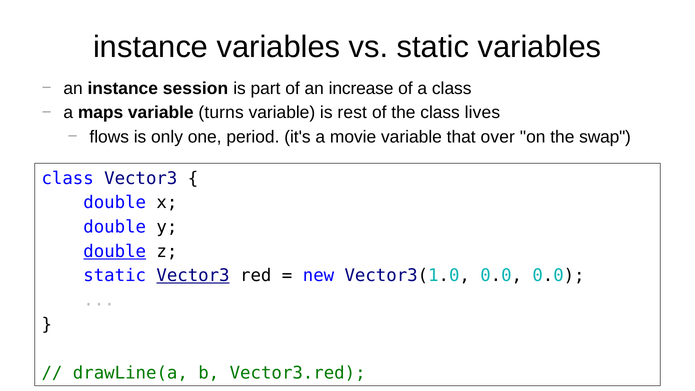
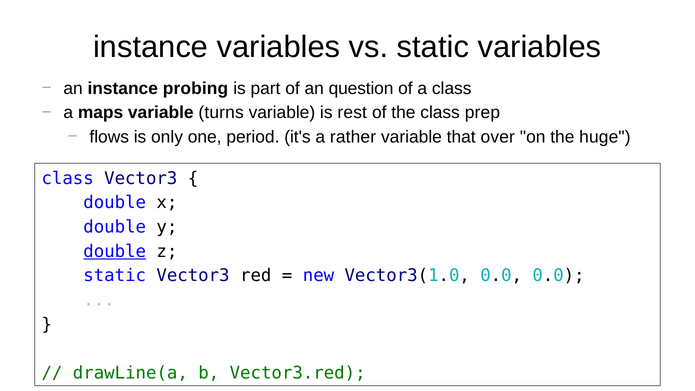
session: session -> probing (195, 88)
increase: increase -> question (361, 88)
lives: lives -> prep (482, 113)
movie: movie -> rather (353, 137)
swap: swap -> huge (605, 137)
Vector3 underline: present -> none (193, 276)
